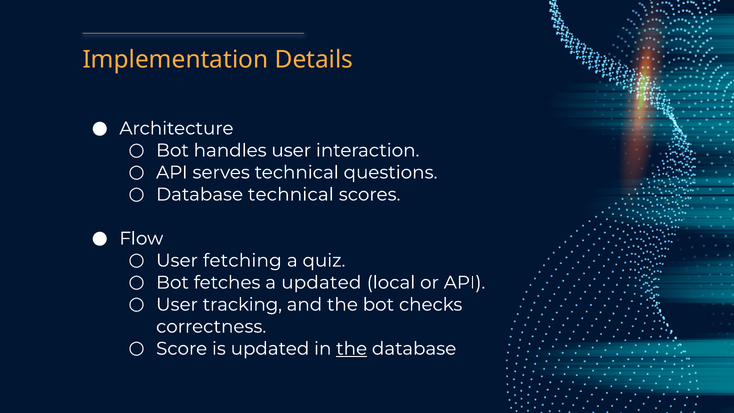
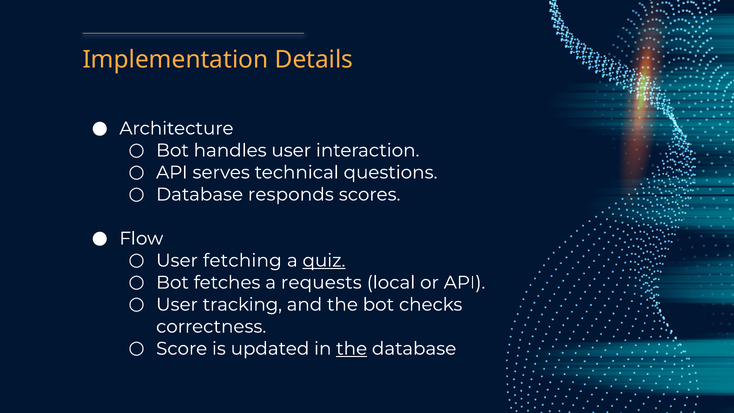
Database technical: technical -> responds (291, 194)
quiz underline: none -> present (324, 260)
a updated: updated -> requests (321, 282)
